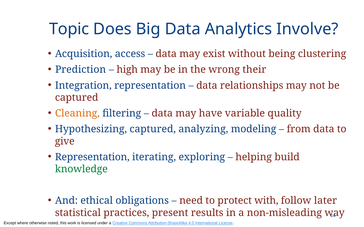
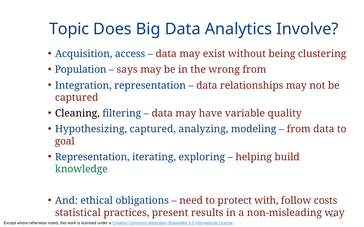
Prediction: Prediction -> Population (81, 70)
high: high -> says (127, 70)
wrong their: their -> from (254, 70)
Cleaning colour: orange -> black (77, 114)
give: give -> goal (65, 142)
later: later -> costs (326, 201)
